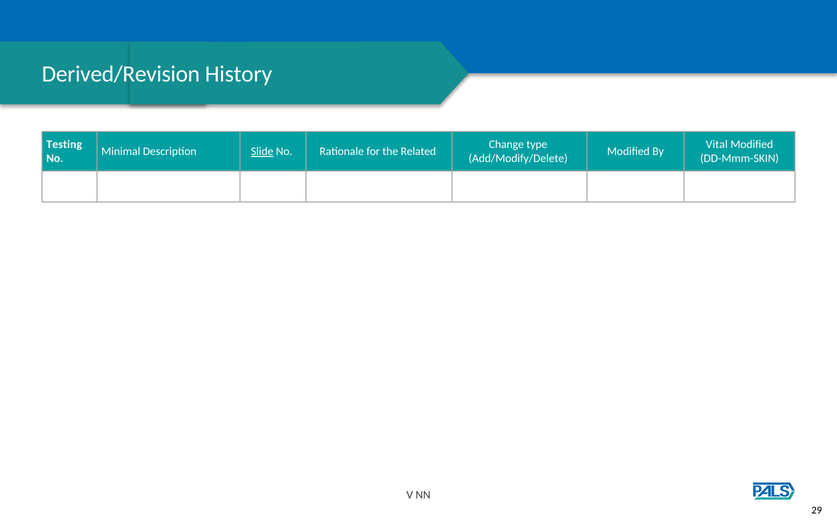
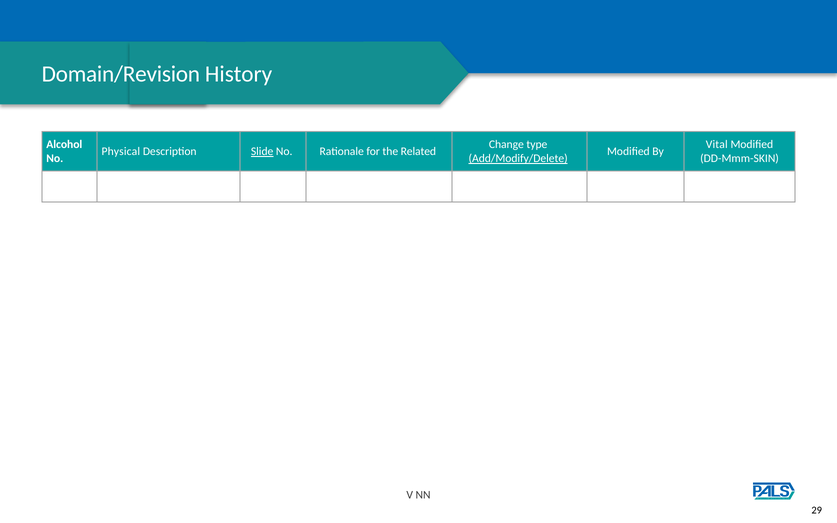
Derived/Revision: Derived/Revision -> Domain/Revision (121, 74)
Testing: Testing -> Alcohol (64, 145)
Minimal: Minimal -> Physical (121, 152)
Add/Modify/Delete underline: none -> present (518, 159)
